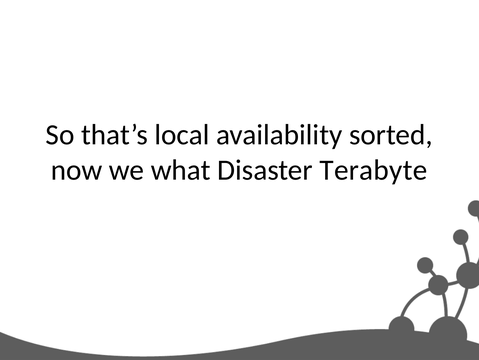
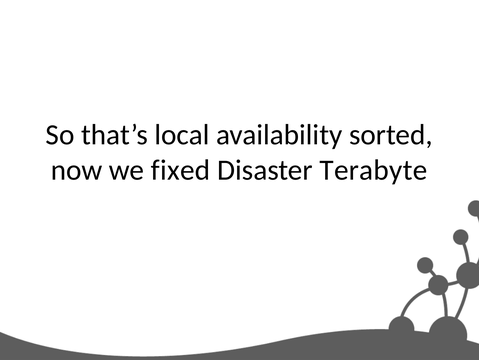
what: what -> fixed (181, 170)
